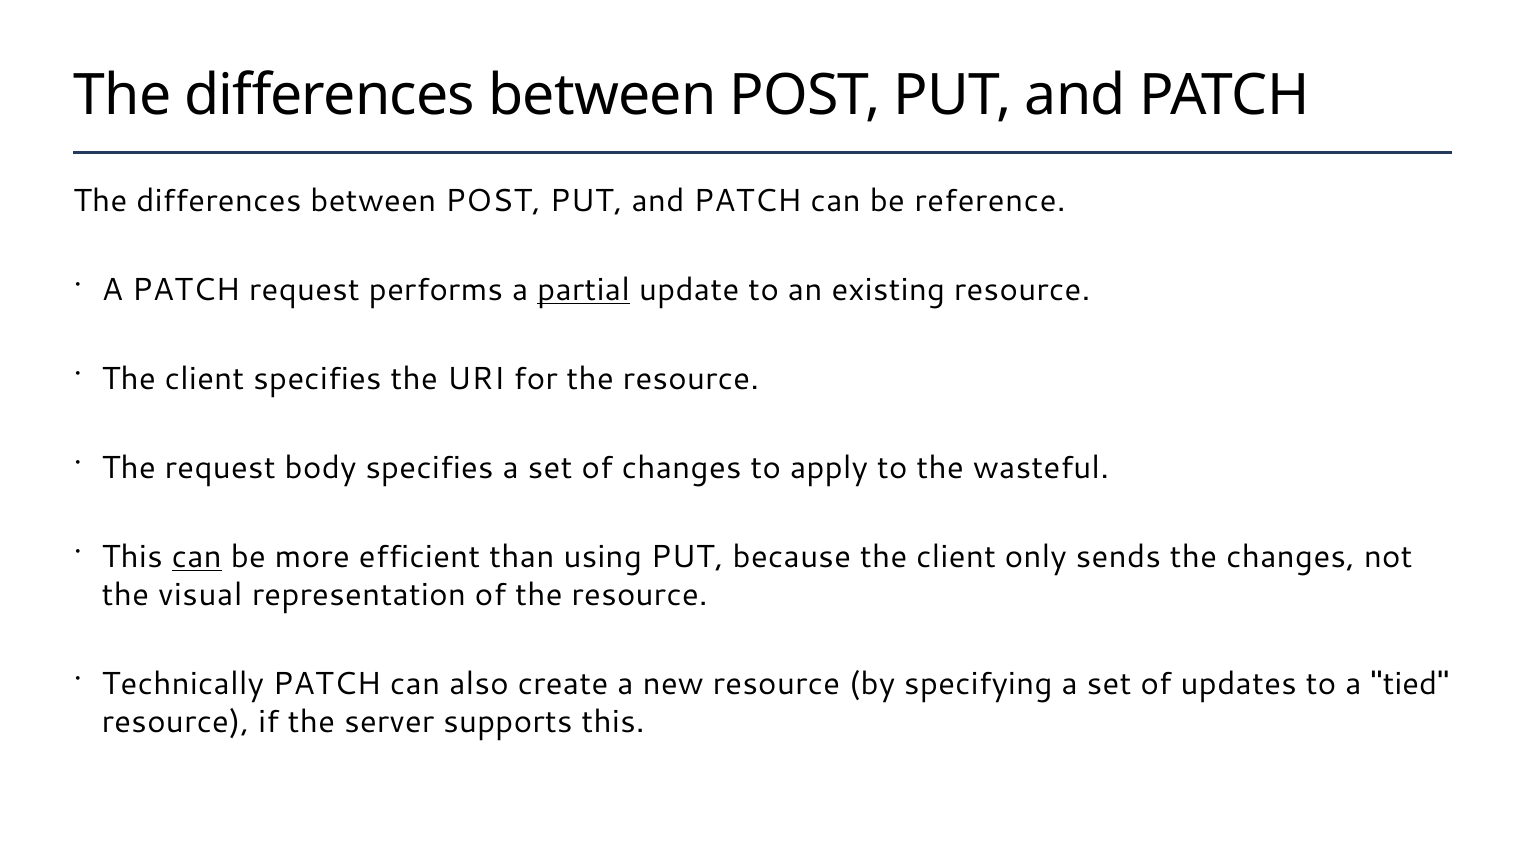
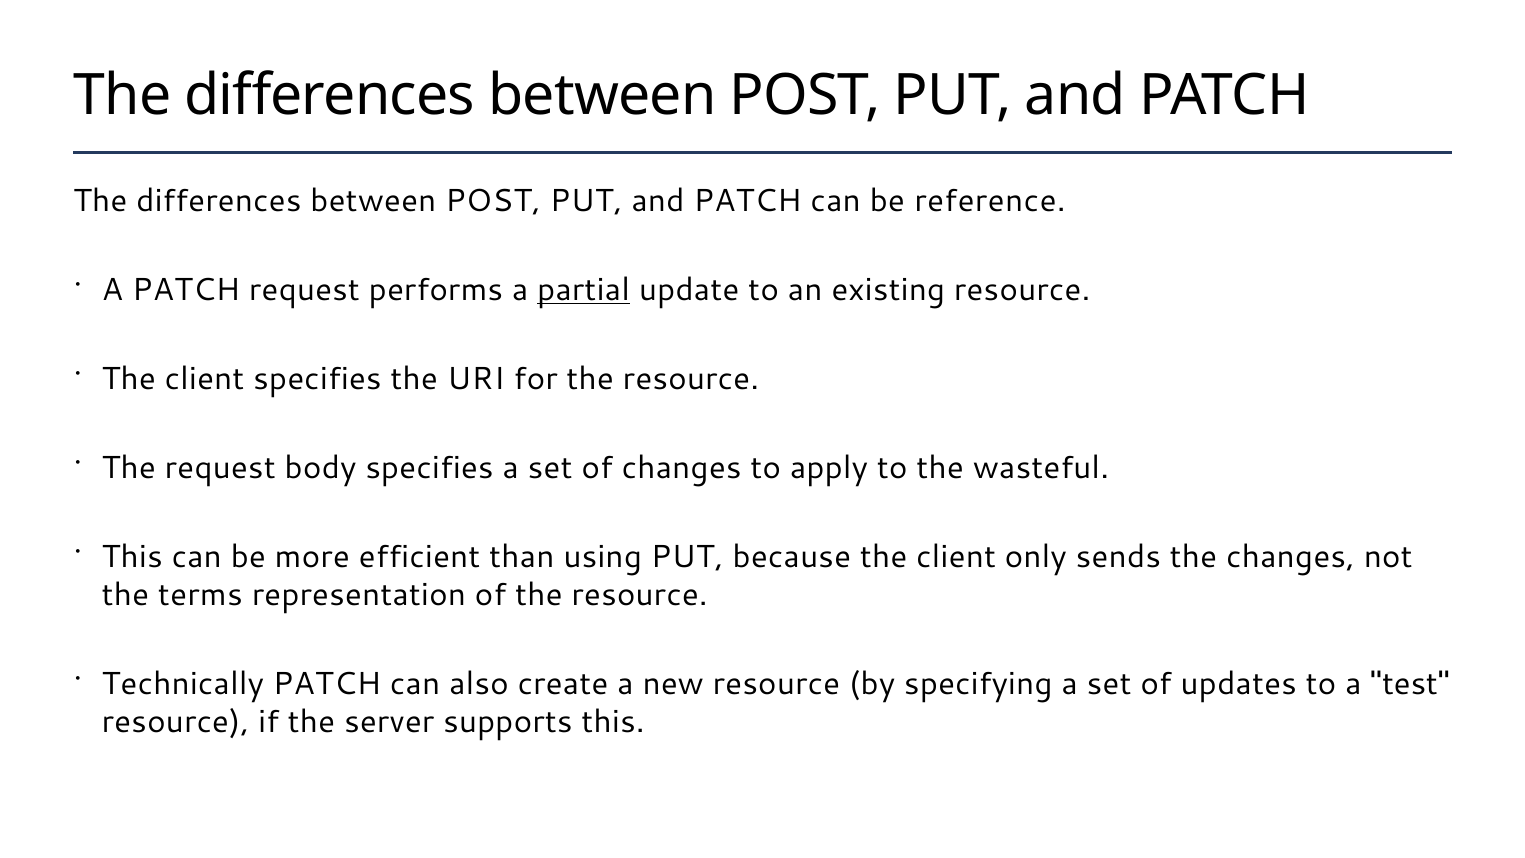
can underline: present -> none (197, 557)
visual: visual -> terms (200, 595)
tied: tied -> test (1410, 684)
